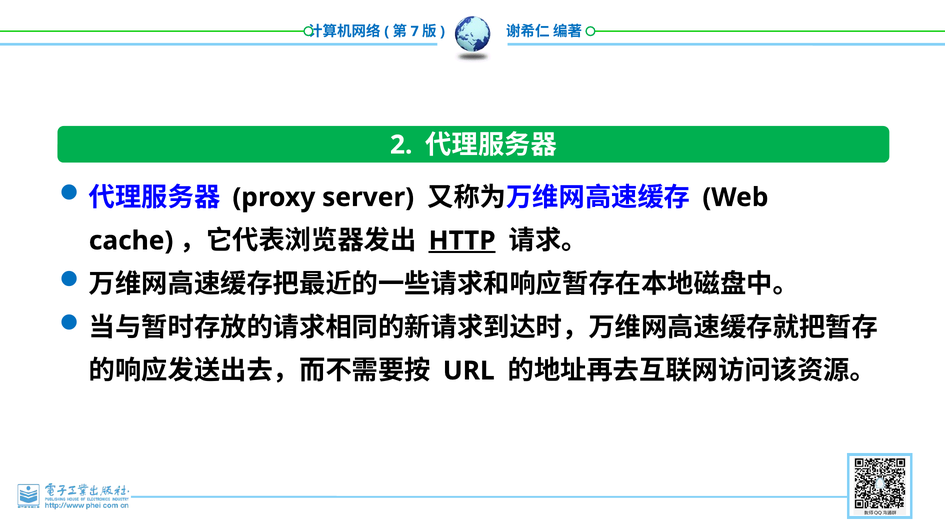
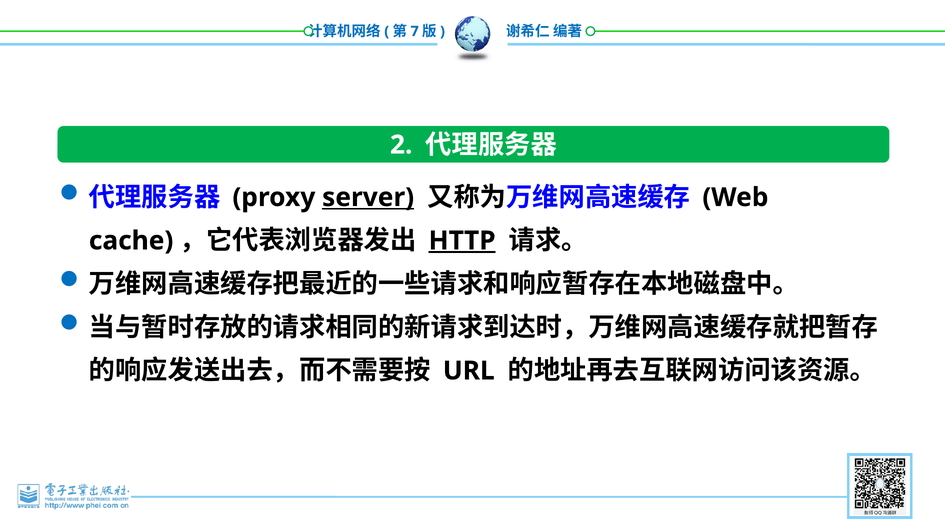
server underline: none -> present (368, 197)
